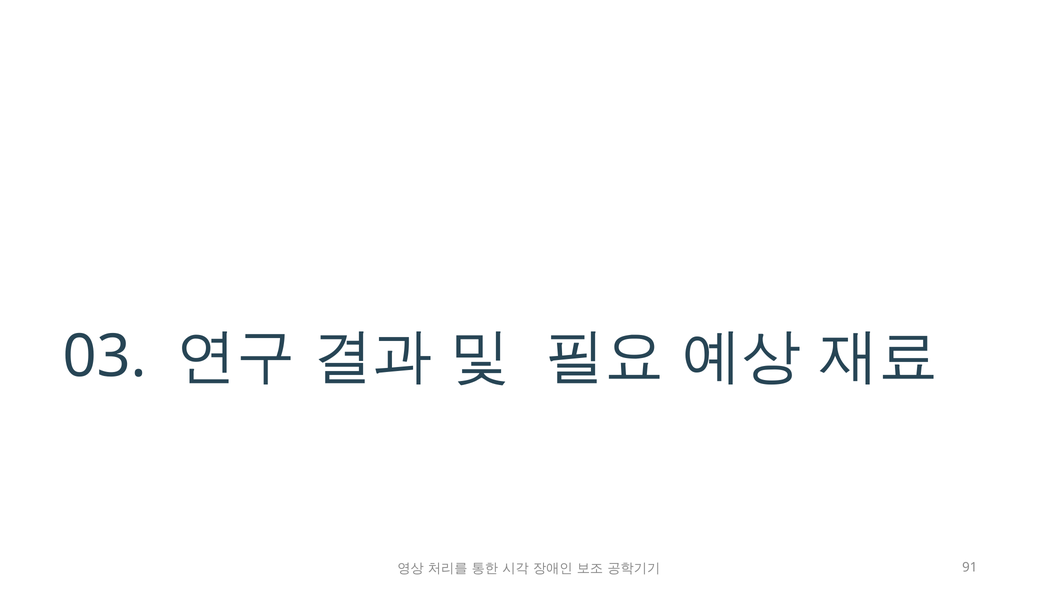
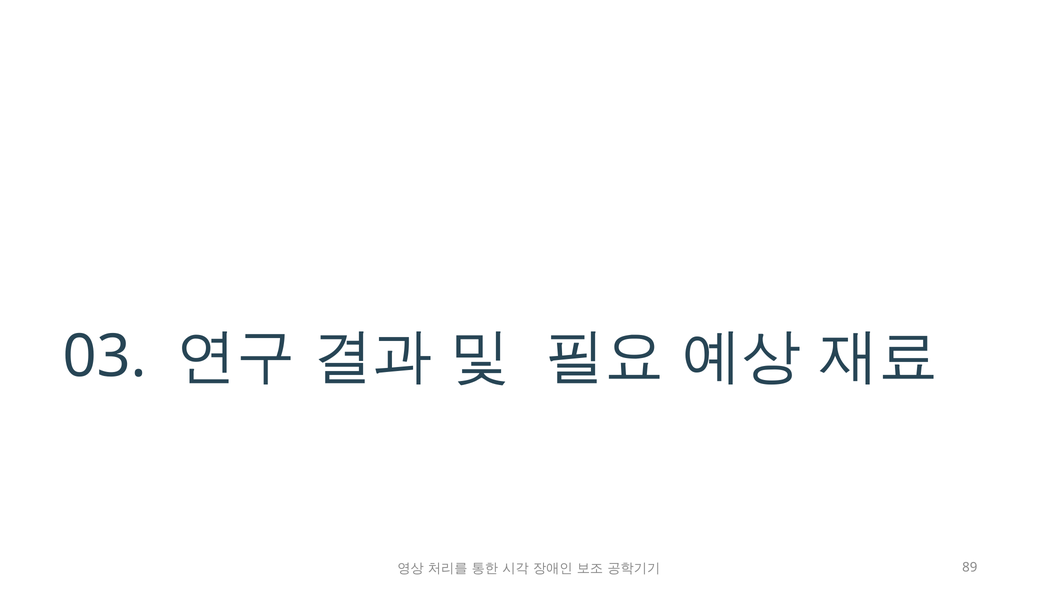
91: 91 -> 89 (970, 567)
